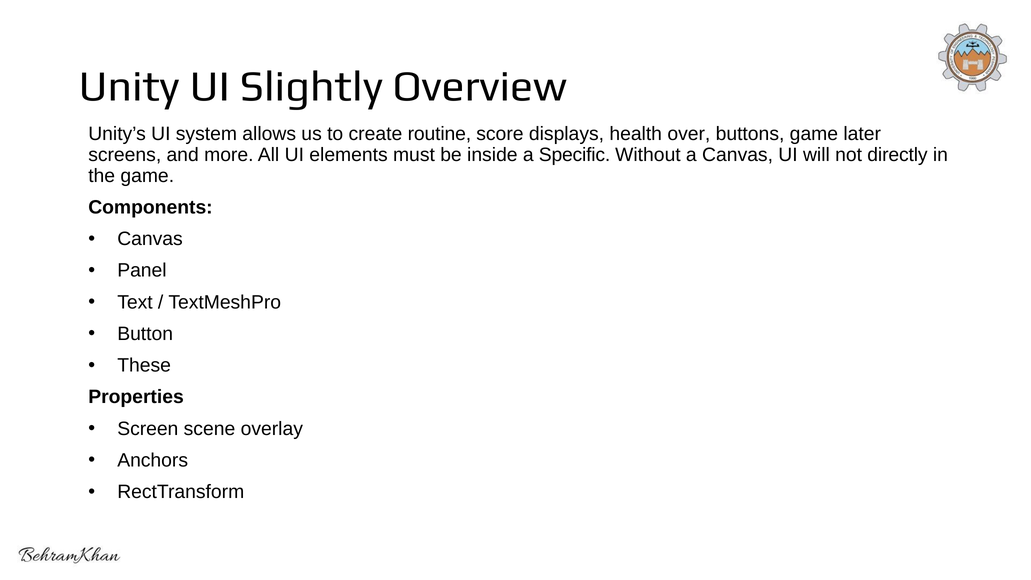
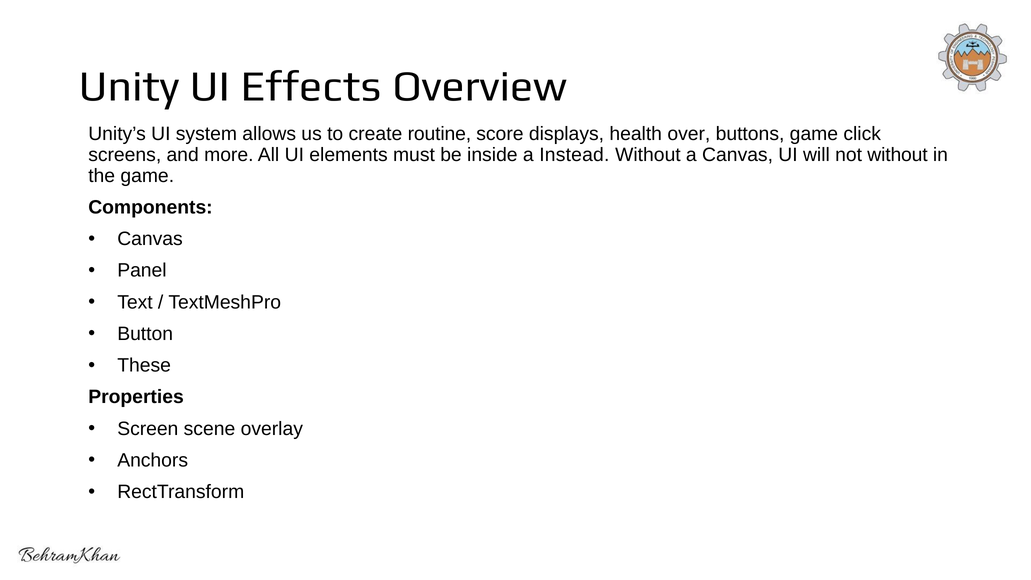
Slightly: Slightly -> Effects (311, 87)
later: later -> click (862, 134)
Specific: Specific -> Instead (574, 155)
not directly: directly -> without (898, 155)
